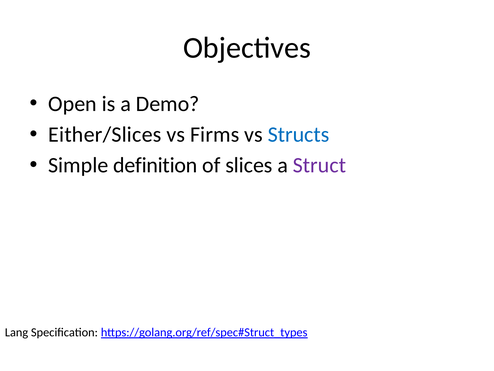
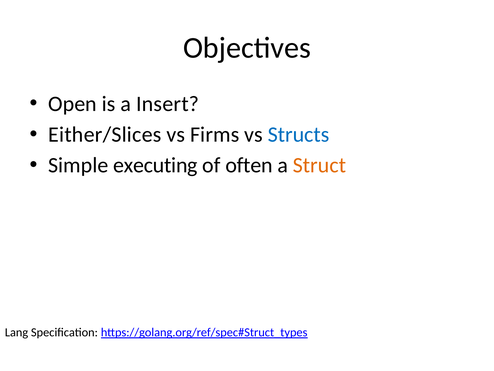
Demo: Demo -> Insert (168, 104)
definition: definition -> executing (155, 165)
slices: slices -> often (249, 165)
Struct colour: purple -> orange (319, 165)
